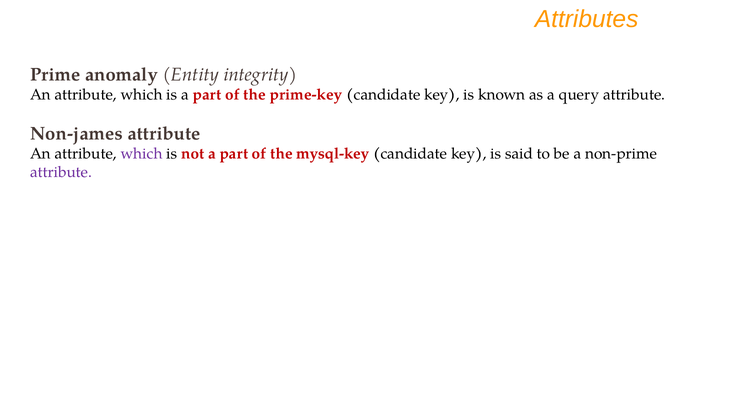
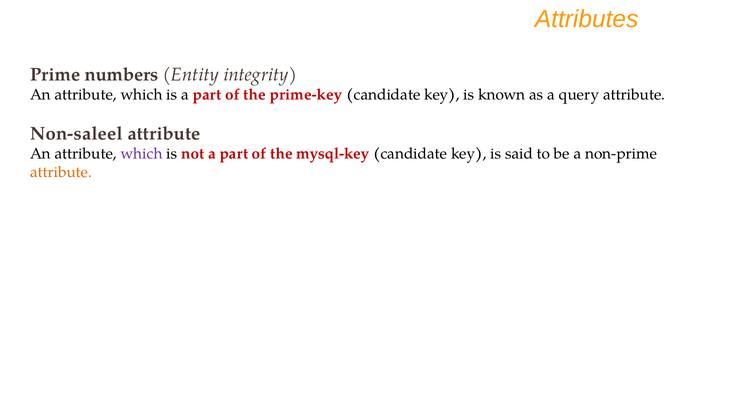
anomaly: anomaly -> numbers (122, 75)
Non-james: Non-james -> Non-saleel (76, 134)
attribute colour: purple -> orange (61, 172)
